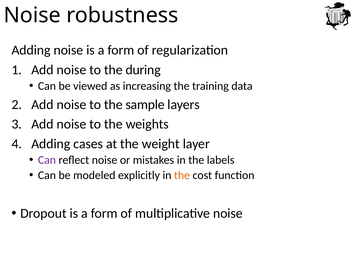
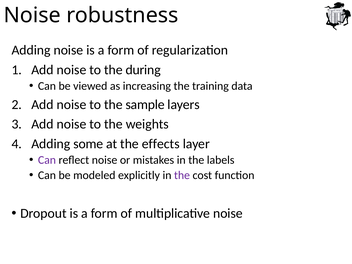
cases: cases -> some (88, 144)
weight: weight -> effects (161, 144)
the colour: orange -> purple (182, 175)
